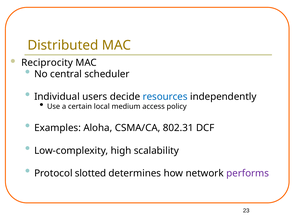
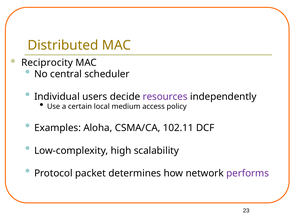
resources colour: blue -> purple (165, 97)
802.31: 802.31 -> 102.11 (178, 128)
slotted: slotted -> packet (90, 174)
